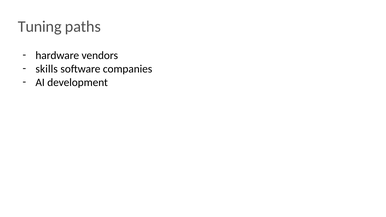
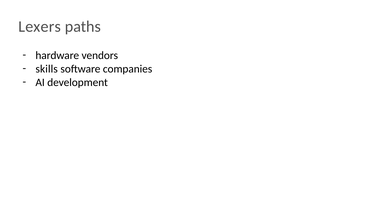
Tuning: Tuning -> Lexers (40, 27)
